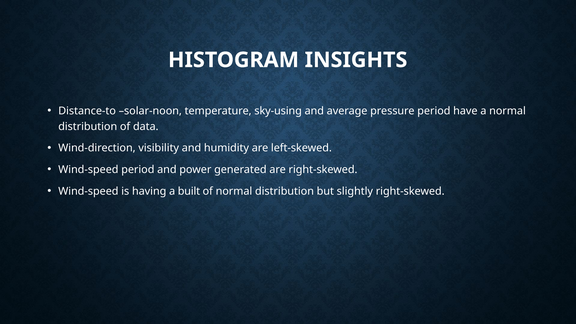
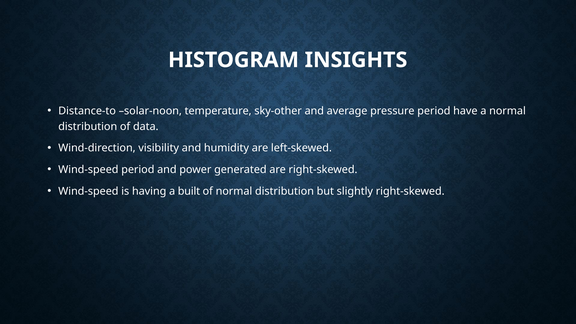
sky-using: sky-using -> sky-other (278, 111)
